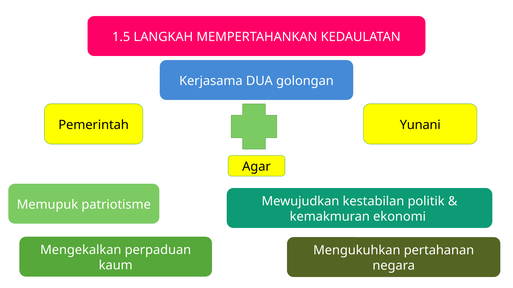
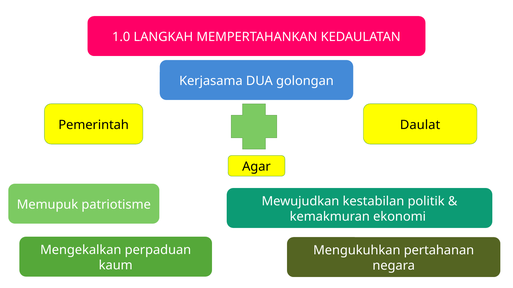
1.5: 1.5 -> 1.0 (121, 37)
Yunani: Yunani -> Daulat (420, 125)
